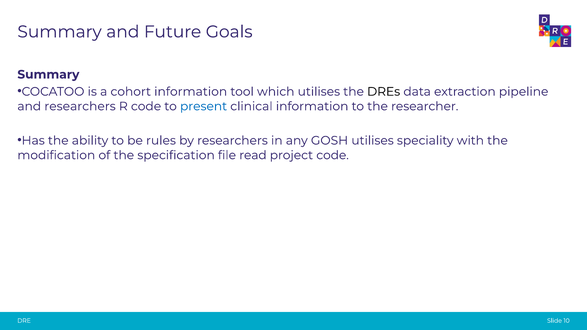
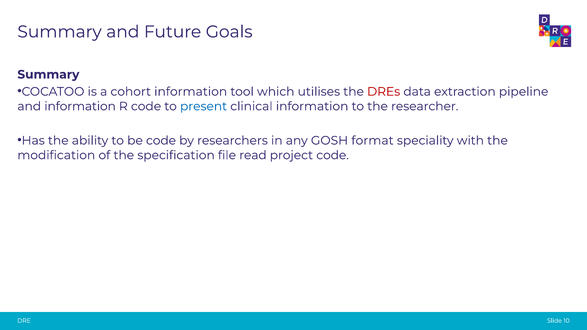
DREs colour: black -> red (384, 92)
and researchers: researchers -> information (80, 106)
be rules: rules -> code (161, 141)
GOSH utilises: utilises -> format (373, 141)
